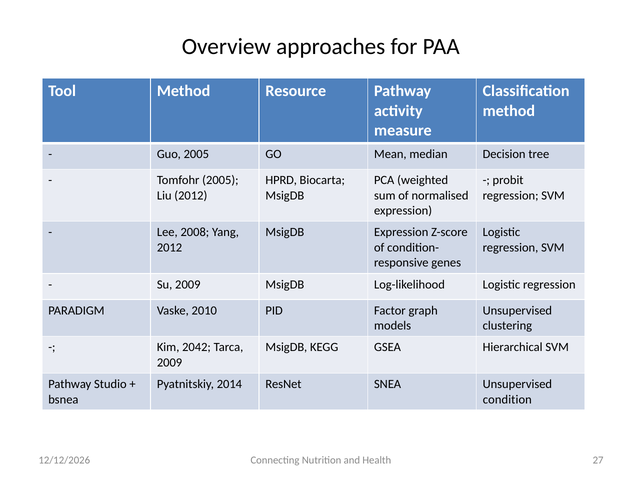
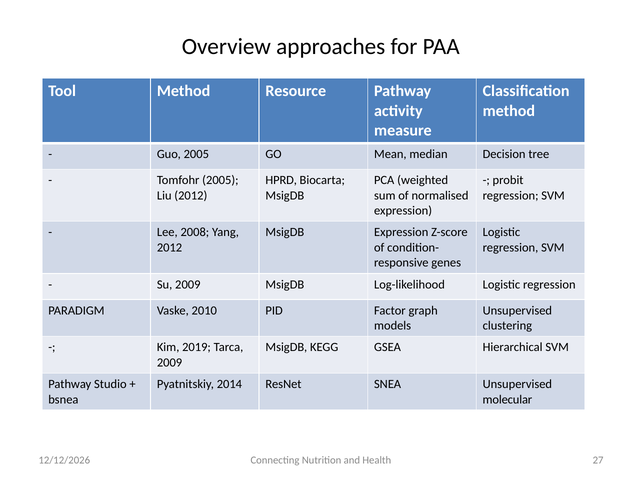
2042: 2042 -> 2019 (196, 347)
condition: condition -> molecular (507, 399)
